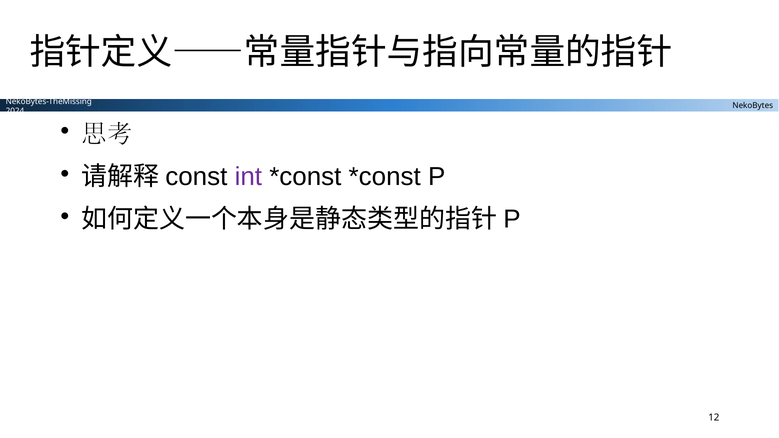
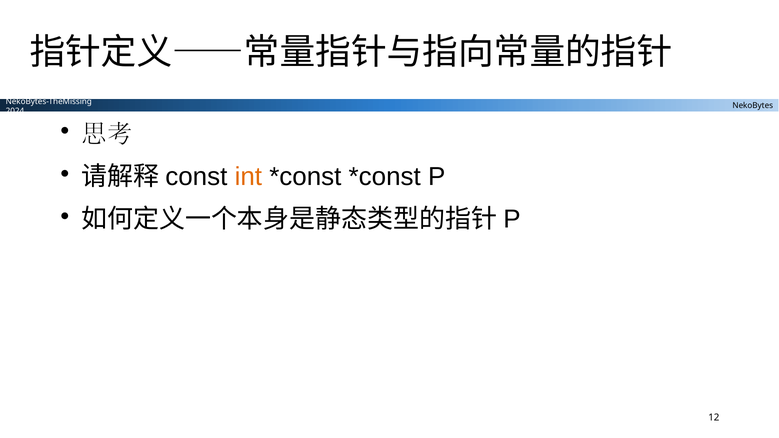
int colour: purple -> orange (248, 177)
